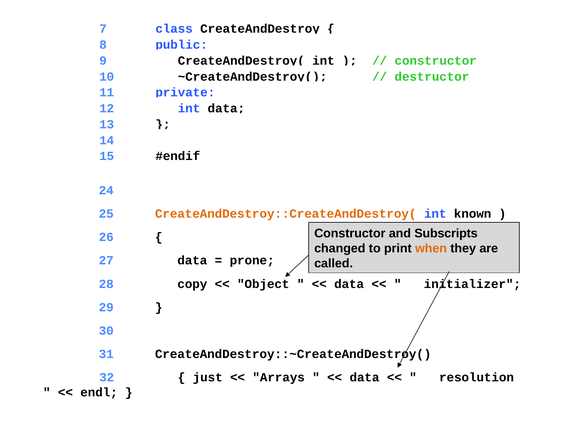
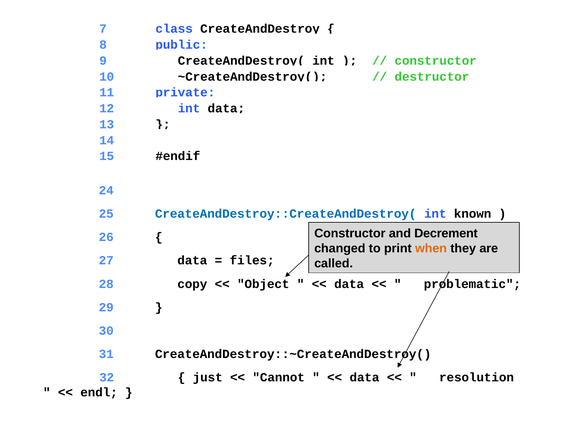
CreateAndDestroy::CreateAndDestroy( colour: orange -> blue (286, 214)
Subscripts: Subscripts -> Decrement (446, 234)
prone: prone -> files (252, 261)
initializer: initializer -> problematic (472, 284)
Arrays: Arrays -> Cannot (279, 378)
